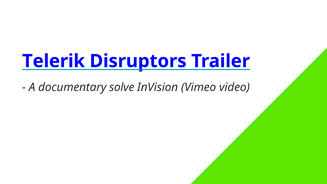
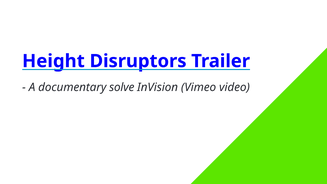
Telerik: Telerik -> Height (53, 61)
